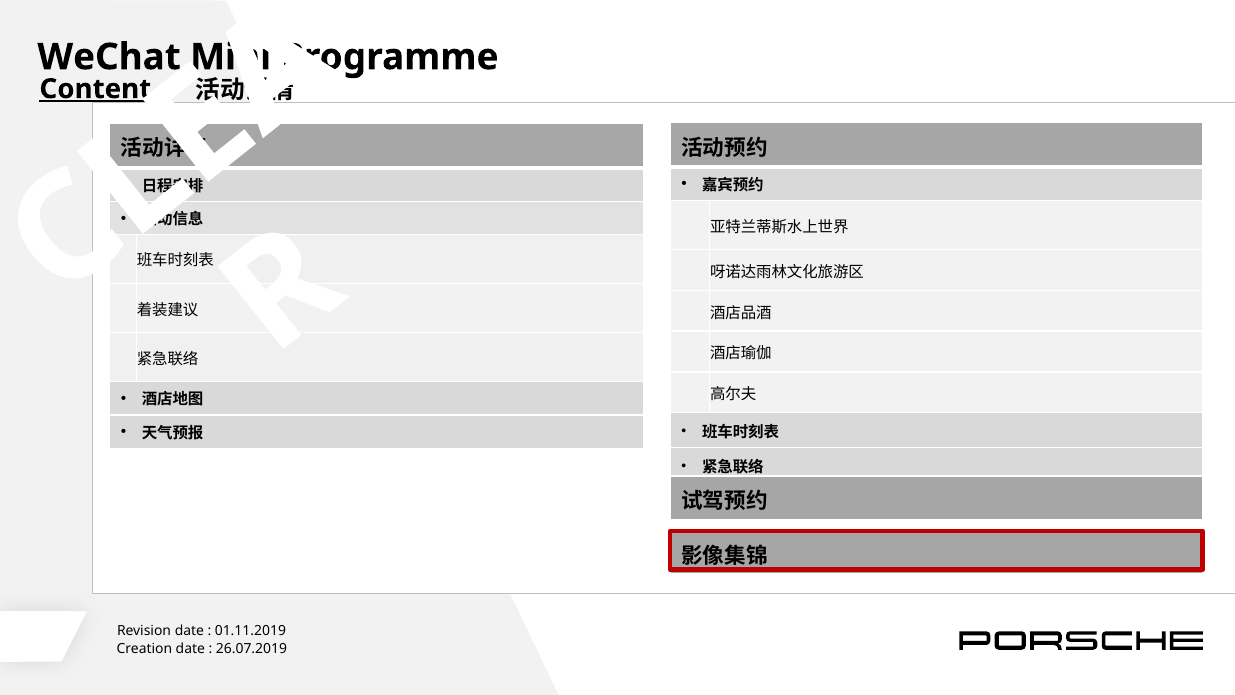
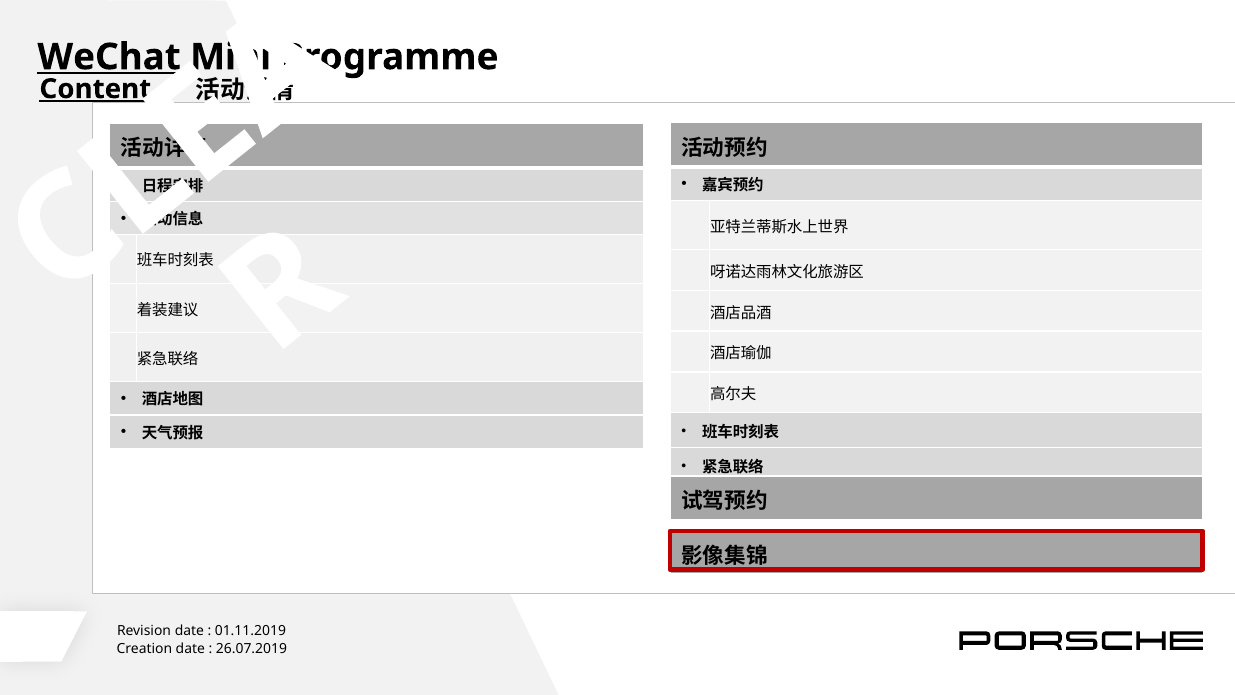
WeChat underline: none -> present (109, 57)
